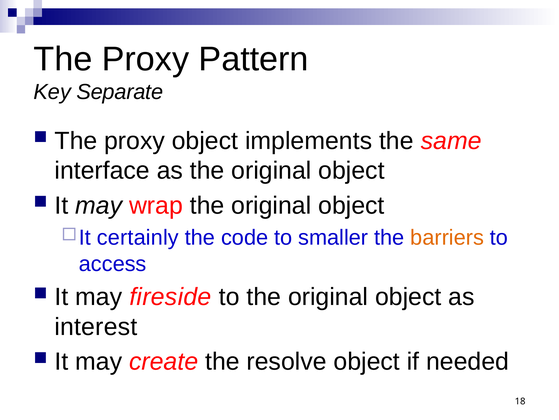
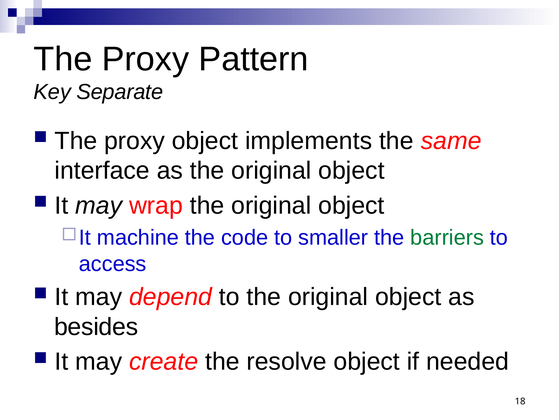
certainly: certainly -> machine (138, 237)
barriers colour: orange -> green (447, 237)
fireside: fireside -> depend (171, 297)
interest: interest -> besides (96, 326)
